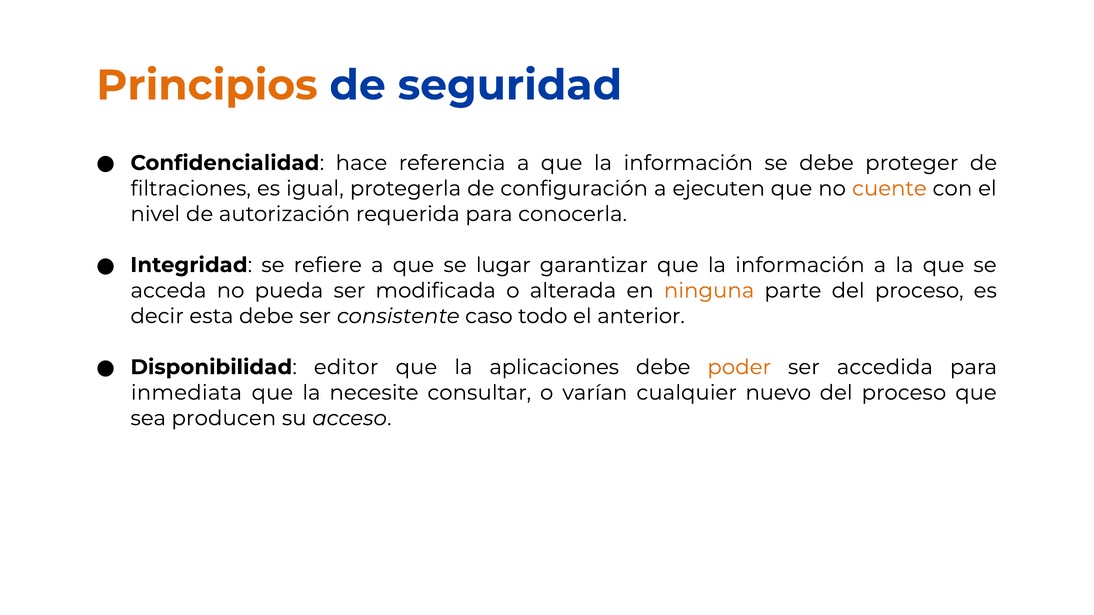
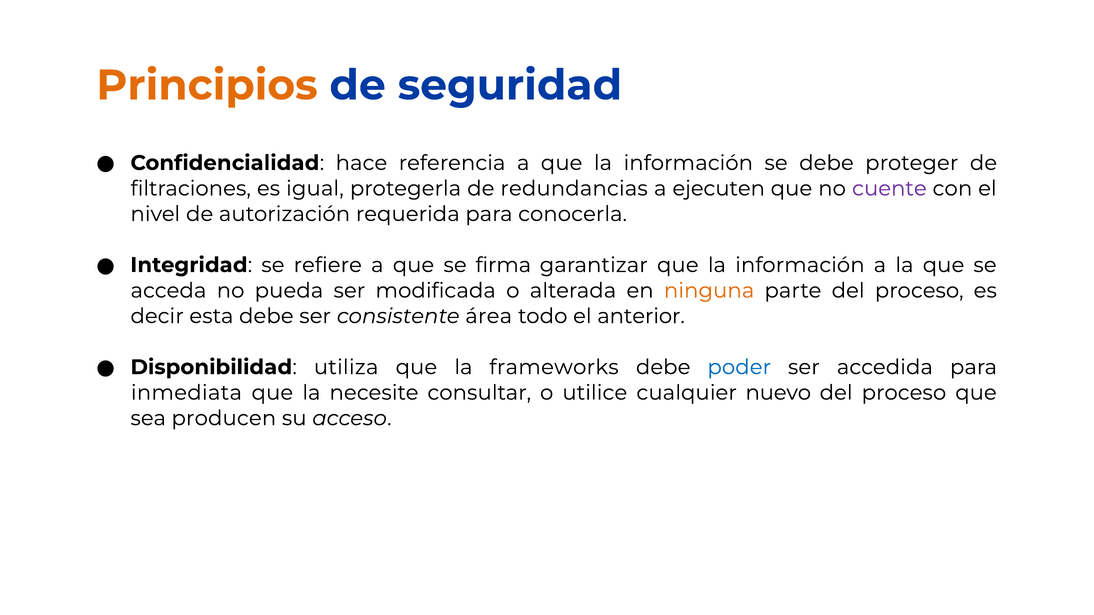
configuración: configuración -> redundancias (574, 189)
cuente colour: orange -> purple (889, 189)
lugar: lugar -> firma (503, 265)
caso: caso -> área (489, 316)
editor: editor -> utiliza (346, 367)
aplicaciones: aplicaciones -> frameworks (554, 367)
poder colour: orange -> blue (739, 367)
varían: varían -> utilice (595, 393)
